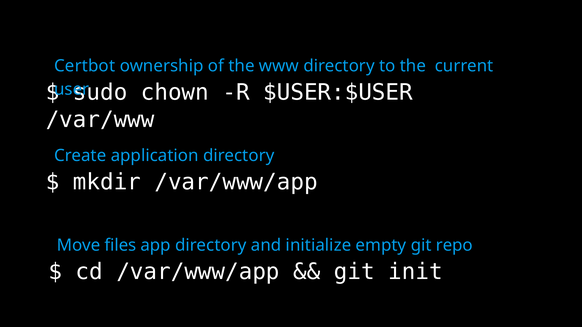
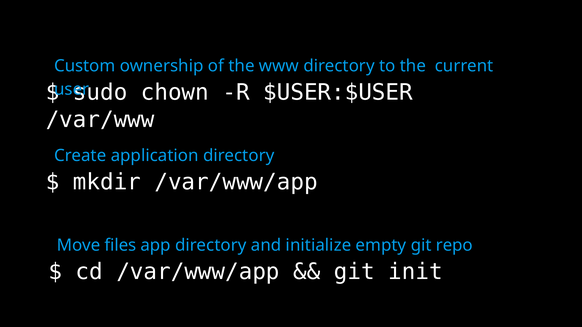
Certbot: Certbot -> Custom (85, 66)
